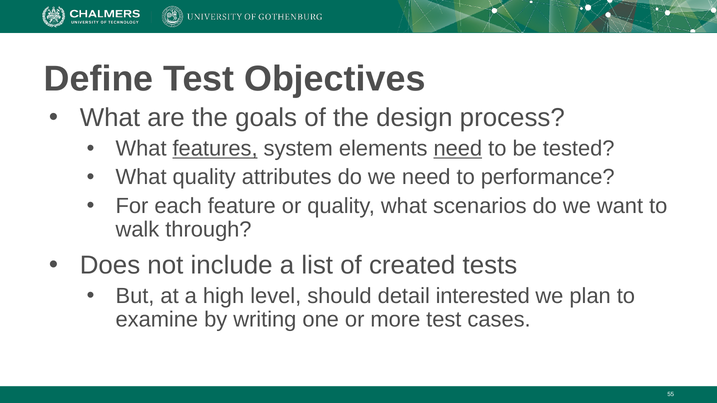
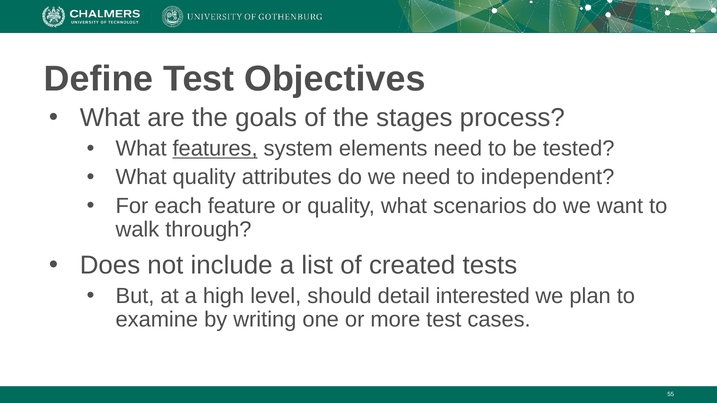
design: design -> stages (414, 118)
need underline: present -> none (458, 149)
performance: performance -> independent (548, 177)
